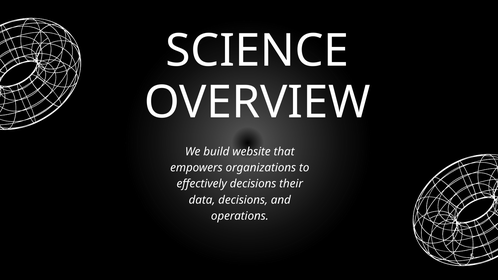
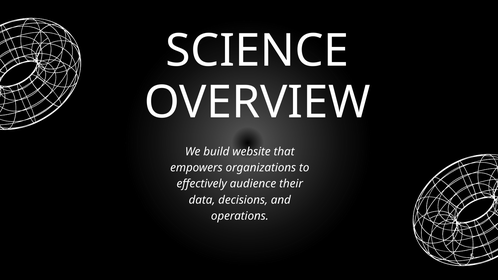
effectively decisions: decisions -> audience (253, 184)
